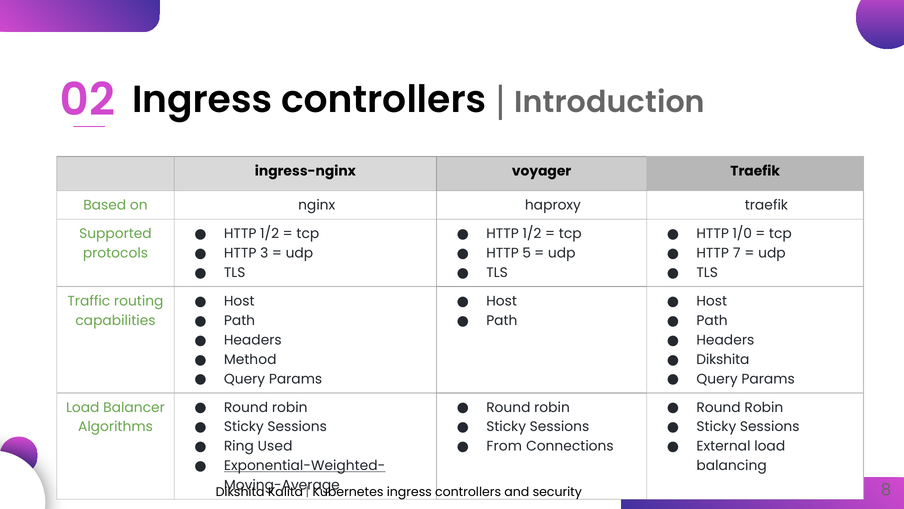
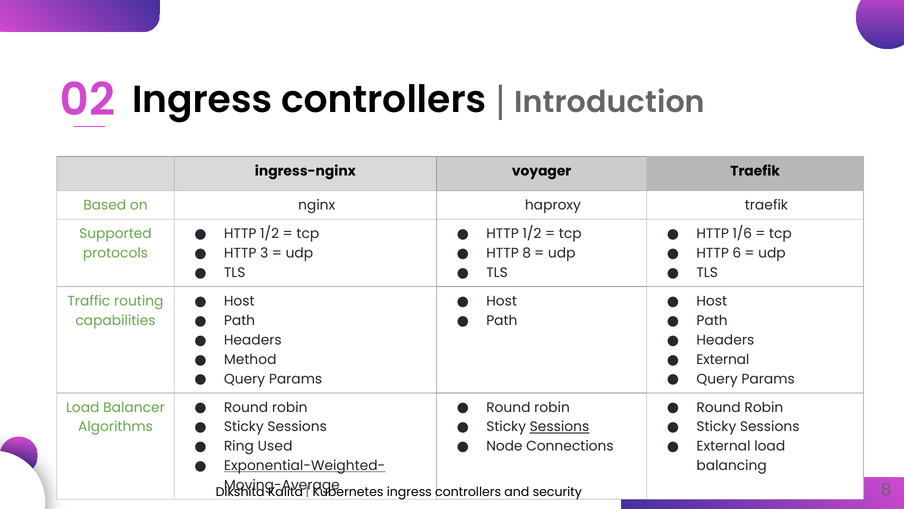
1/0: 1/0 -> 1/6 (742, 234)
HTTP 5: 5 -> 8 (527, 253)
7: 7 -> 6 (737, 253)
Dikshita: Dikshita -> External (723, 359)
Sessions underline: none -> present (559, 427)
From: From -> Node (504, 446)
